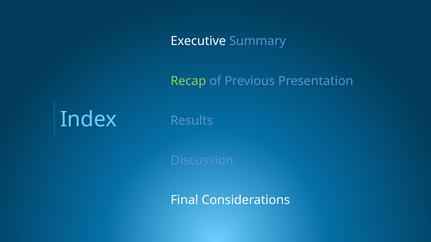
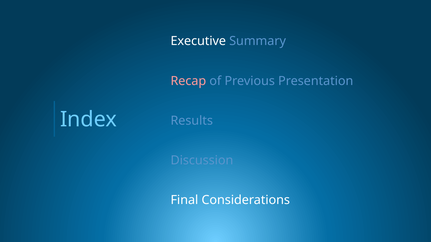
Recap colour: light green -> pink (188, 81)
